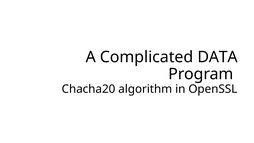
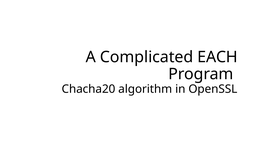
DATA: DATA -> EACH (218, 57)
